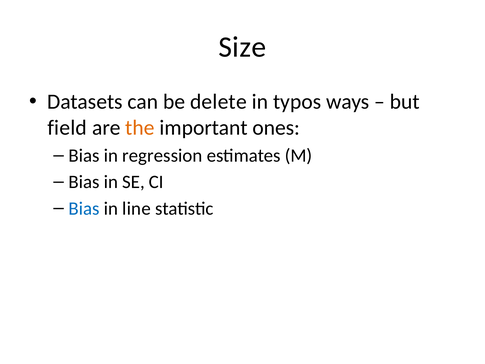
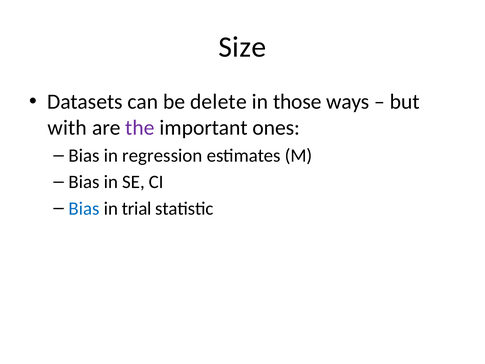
typos: typos -> those (297, 102)
field: field -> with (67, 128)
the colour: orange -> purple (140, 128)
line: line -> trial (137, 208)
